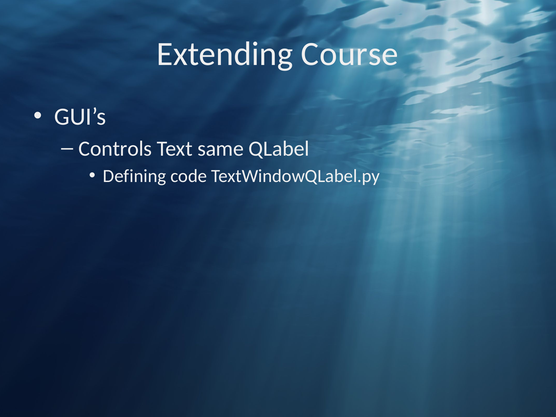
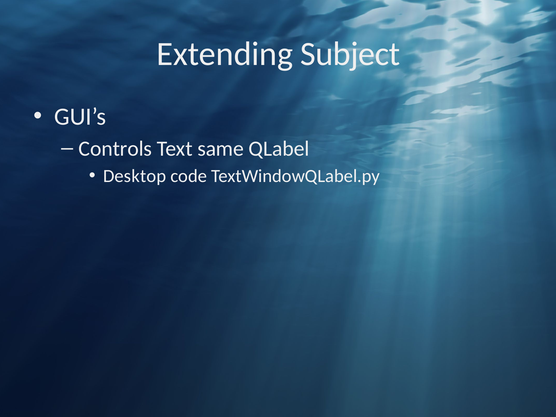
Course: Course -> Subject (350, 54)
Defining: Defining -> Desktop (135, 176)
